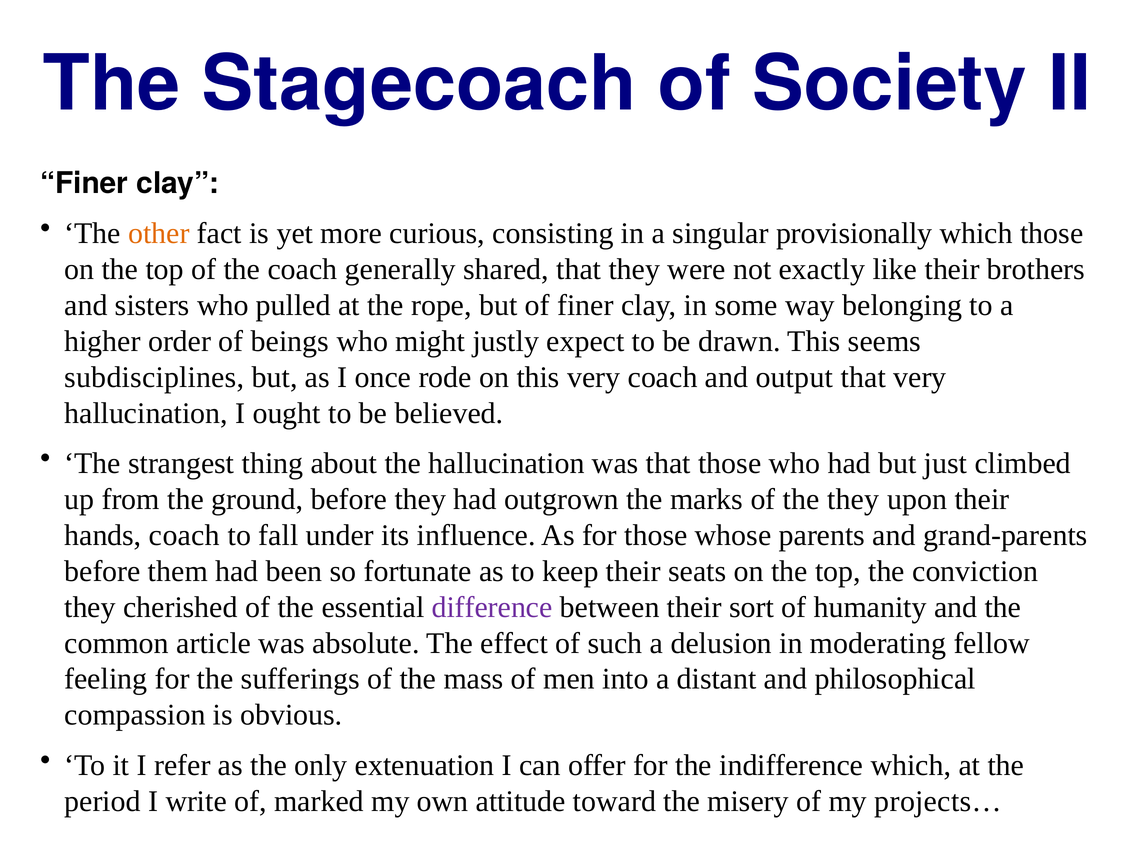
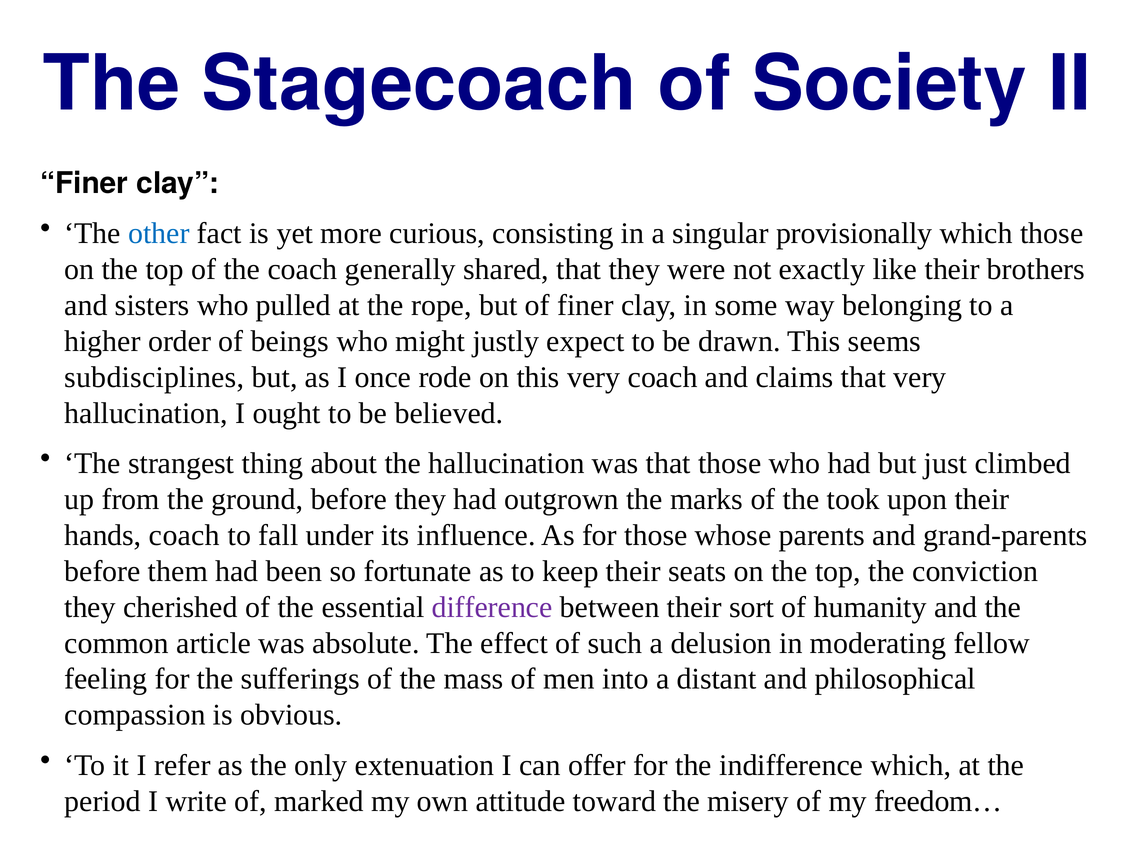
other colour: orange -> blue (159, 233)
output: output -> claims (795, 377)
the they: they -> took (853, 499)
projects…: projects… -> freedom… (938, 801)
